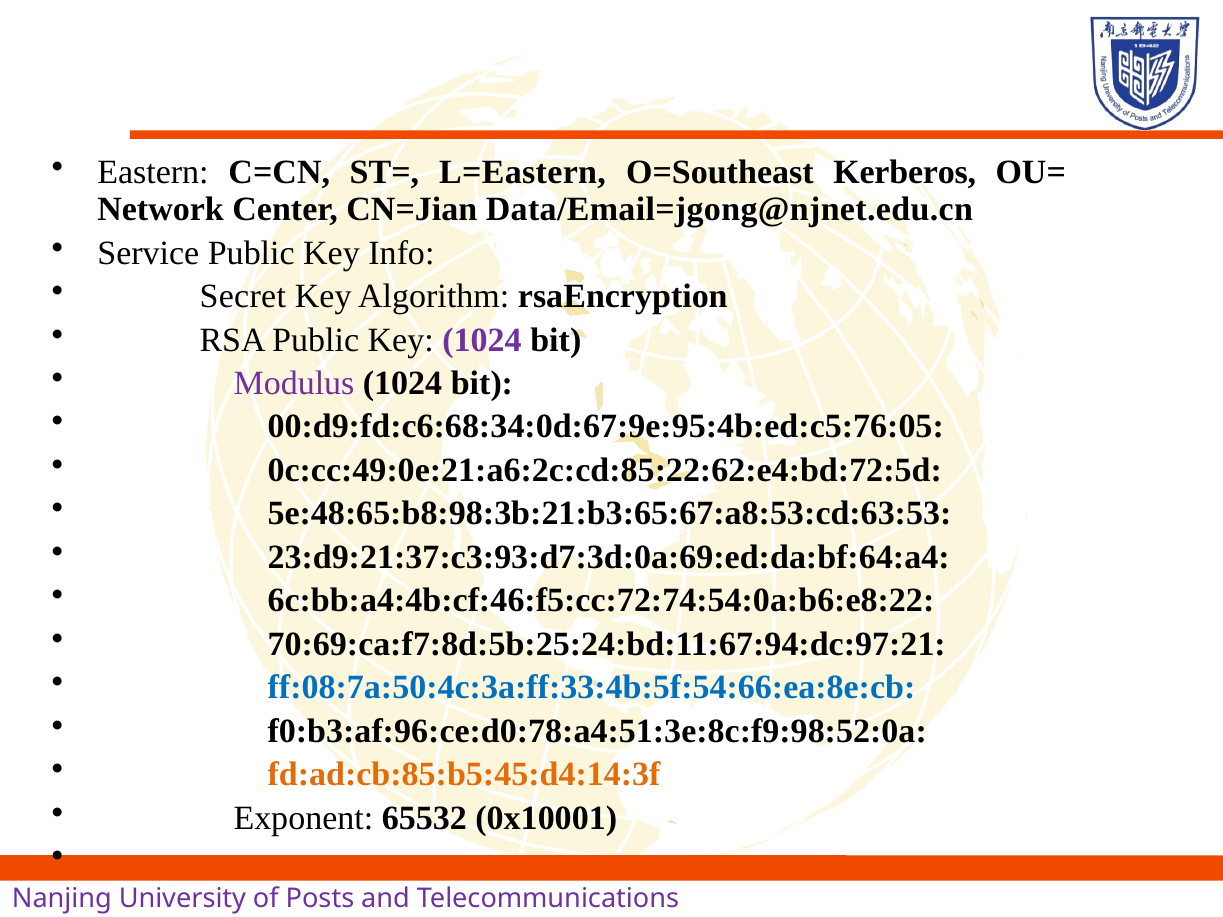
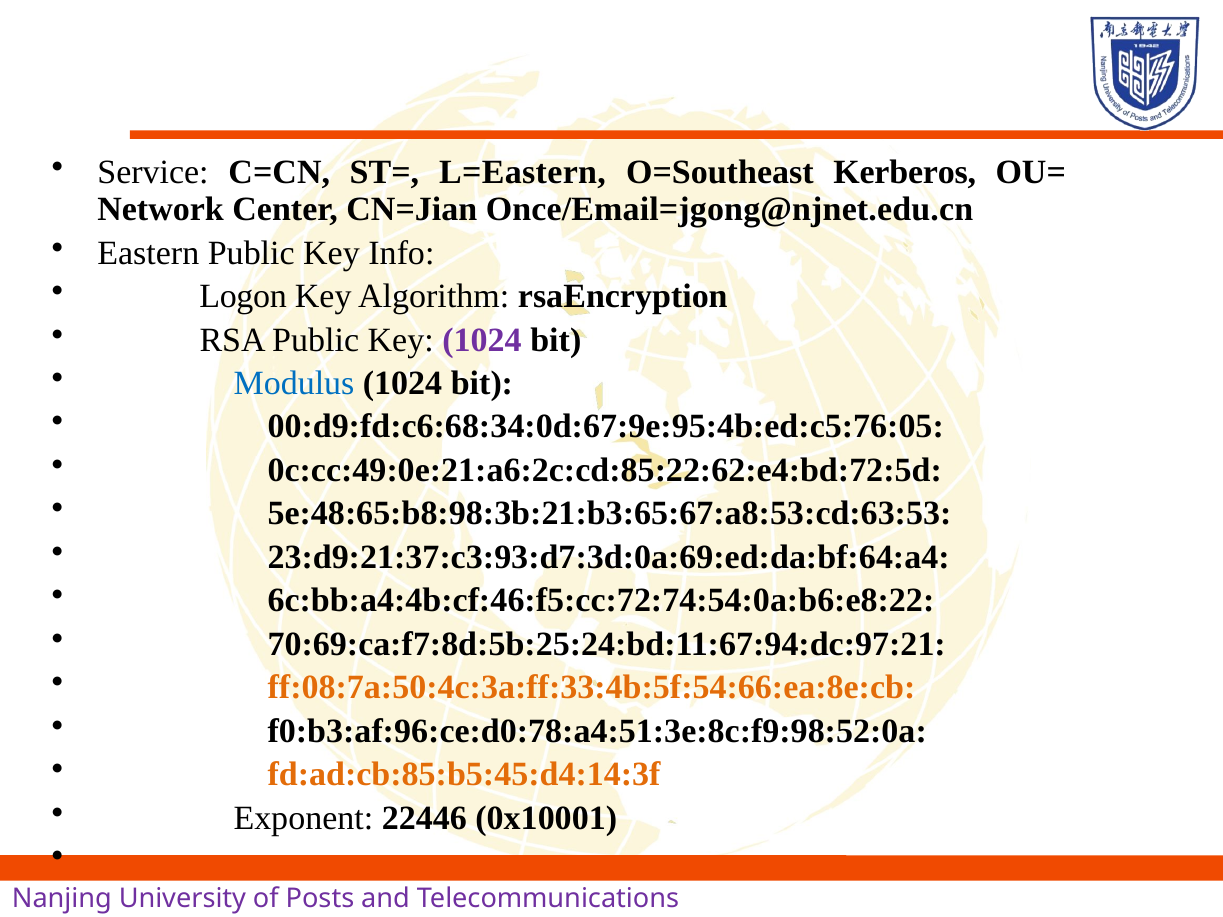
Eastern: Eastern -> Service (153, 173)
Data/Email=jgong@njnet.edu.cn: Data/Email=jgong@njnet.edu.cn -> Once/Email=jgong@njnet.edu.cn (729, 209)
Service: Service -> Eastern (148, 253)
Secret: Secret -> Logon (243, 296)
Modulus colour: purple -> blue (294, 383)
ff:08:7a:50:4c:3a:ff:33:4b:5f:54:66:ea:8e:cb colour: blue -> orange (591, 688)
65532: 65532 -> 22446 (424, 818)
